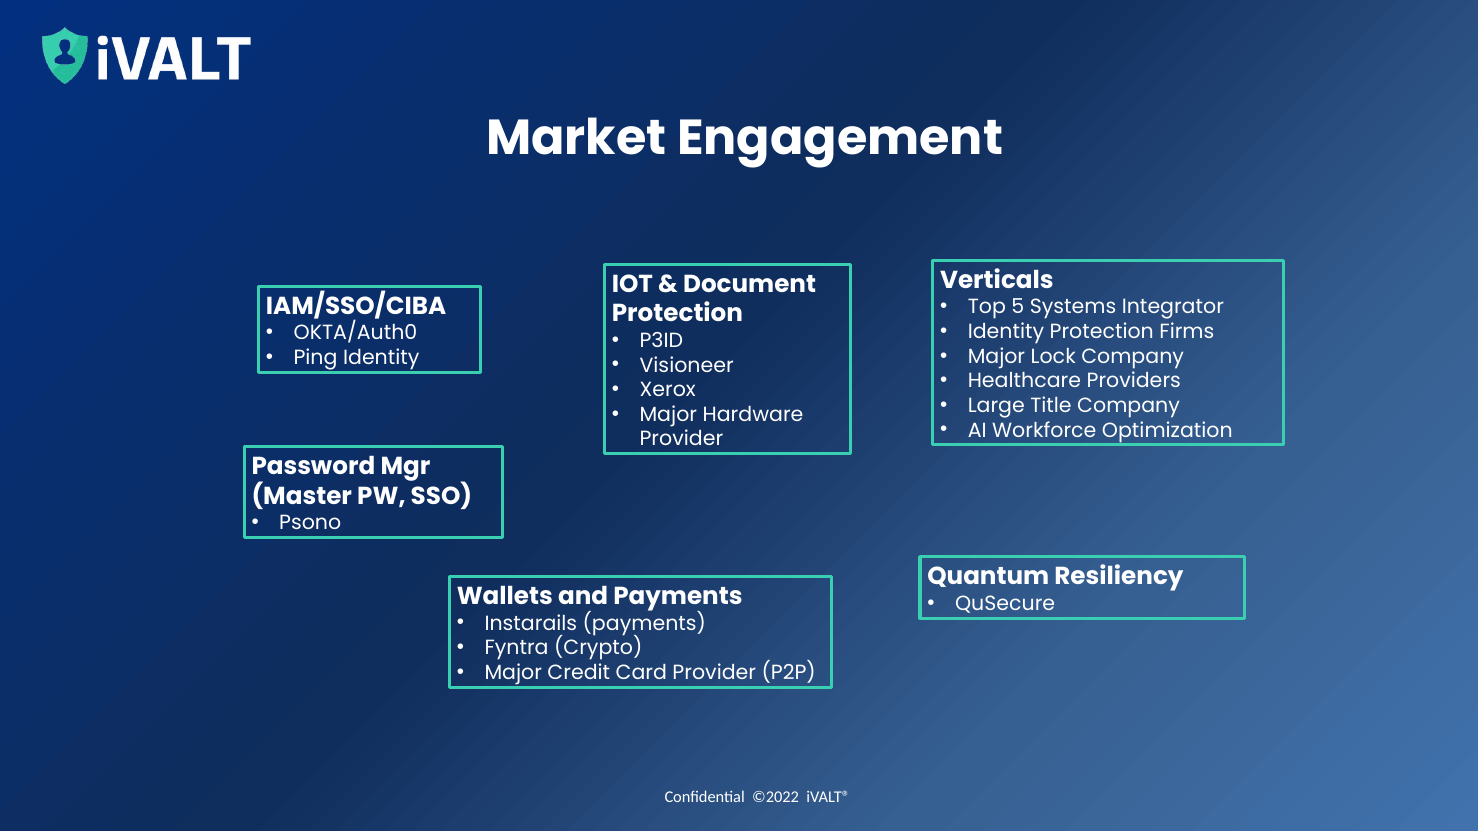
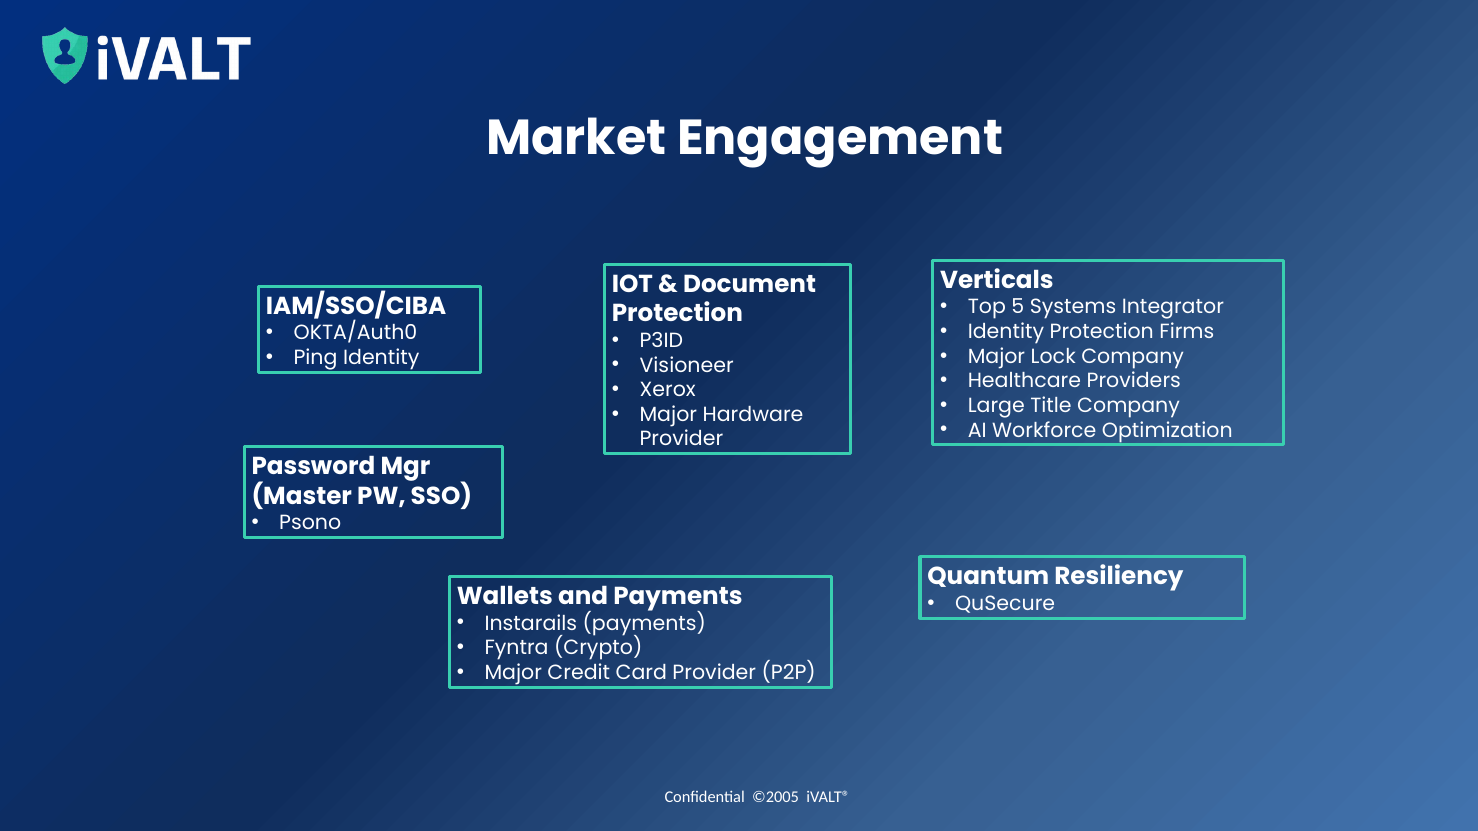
©2022: ©2022 -> ©2005 (776, 797)
